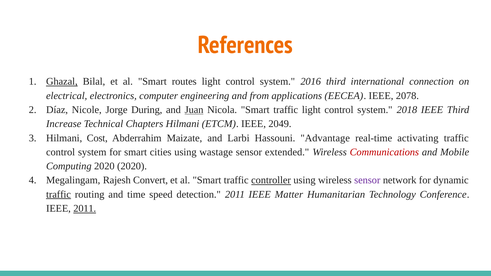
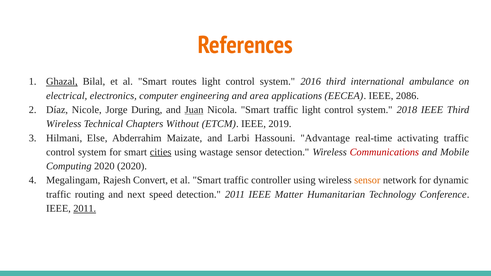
connection: connection -> ambulance (432, 82)
from: from -> area (259, 96)
2078: 2078 -> 2086 (407, 96)
Increase: Increase -> Wireless (64, 124)
Chapters Hilmani: Hilmani -> Without (183, 124)
2049: 2049 -> 2019 (280, 124)
Cost: Cost -> Else (97, 138)
cities underline: none -> present (161, 152)
sensor extended: extended -> detection (287, 152)
controller underline: present -> none (271, 180)
sensor colour: purple -> orange (367, 180)
traffic underline: present -> none (59, 195)
time: time -> next (136, 195)
